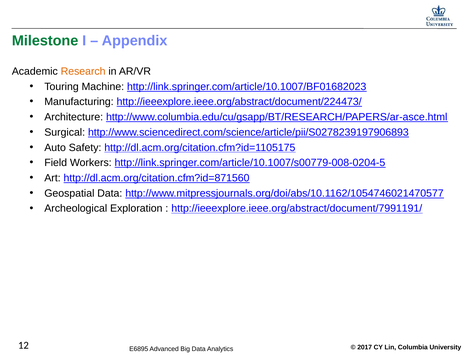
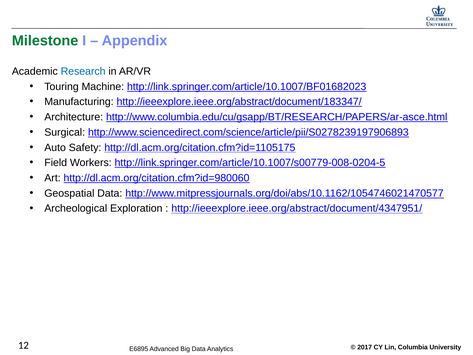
Research colour: orange -> blue (83, 71)
http://ieeexplore.ieee.org/abstract/document/224473/: http://ieeexplore.ieee.org/abstract/document/224473/ -> http://ieeexplore.ieee.org/abstract/document/183347/ (239, 102)
http://dl.acm.org/citation.cfm?id=871560: http://dl.acm.org/citation.cfm?id=871560 -> http://dl.acm.org/citation.cfm?id=980060 (157, 178)
http://ieeexplore.ieee.org/abstract/document/7991191/: http://ieeexplore.ieee.org/abstract/document/7991191/ -> http://ieeexplore.ieee.org/abstract/document/4347951/ (297, 208)
